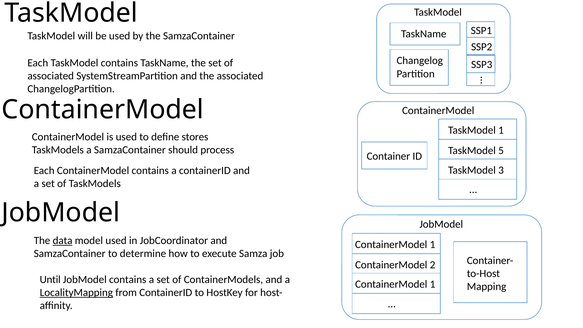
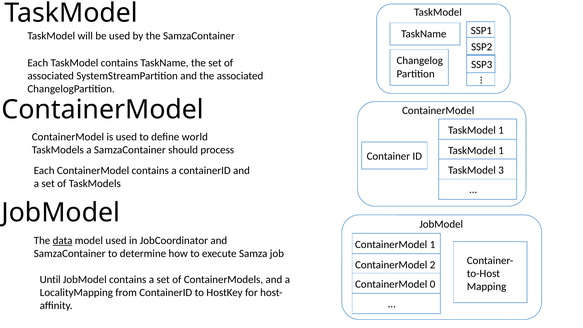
stores: stores -> world (195, 137)
5: 5 -> 1 (501, 151)
1: 1 -> 0 (433, 284)
LocalityMapping underline: present -> none (76, 292)
